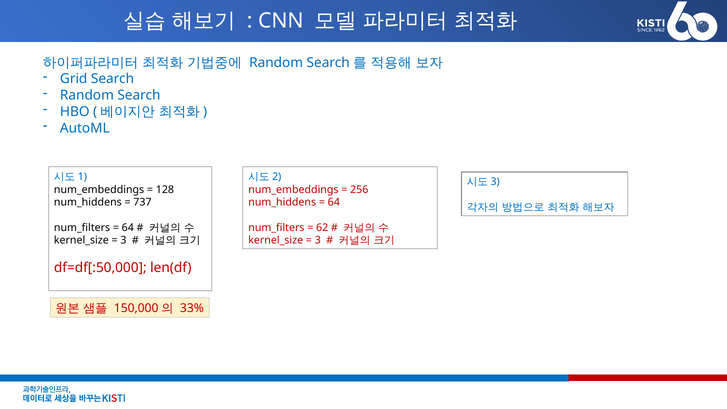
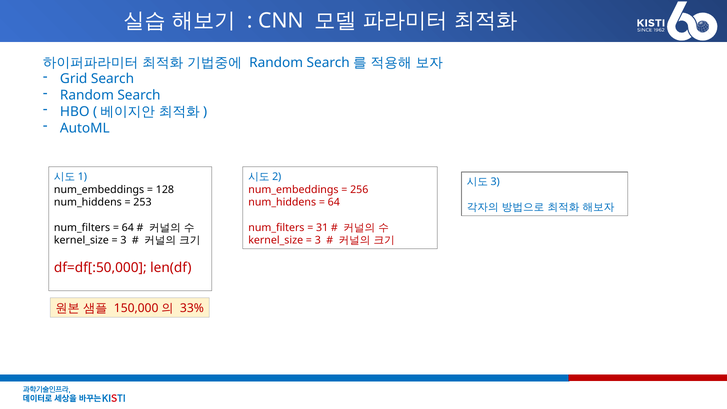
737: 737 -> 253 (142, 202)
62: 62 -> 31 (322, 228)
